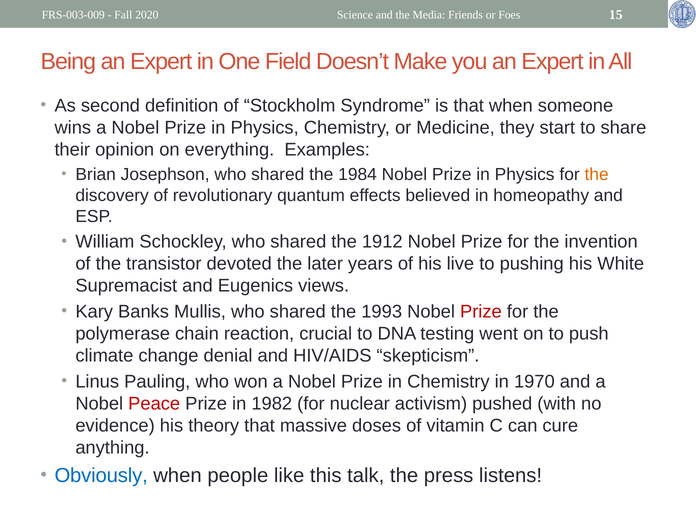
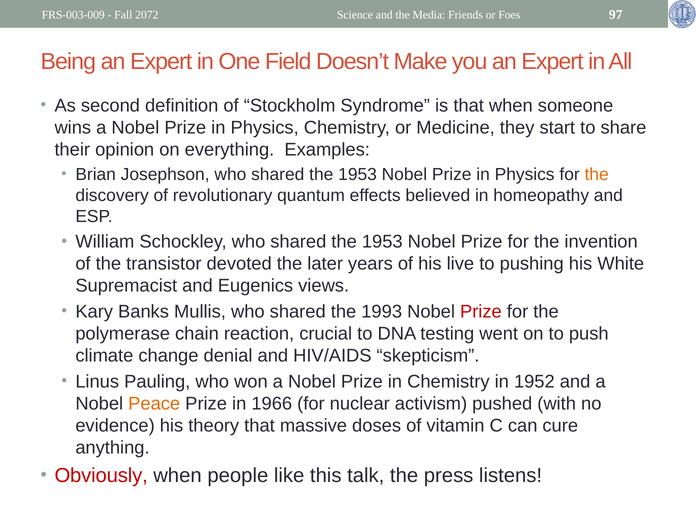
2020: 2020 -> 2072 (147, 15)
15: 15 -> 97 (616, 15)
1984: 1984 -> 1953 (358, 175)
1912: 1912 -> 1953 (382, 242)
1970: 1970 -> 1952 (534, 382)
Peace colour: red -> orange (154, 404)
1982: 1982 -> 1966 (272, 404)
Obviously colour: blue -> red (101, 475)
